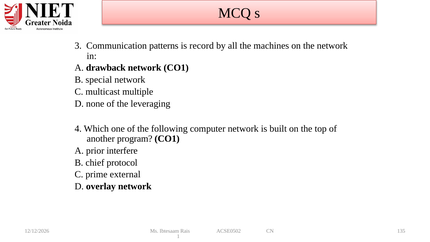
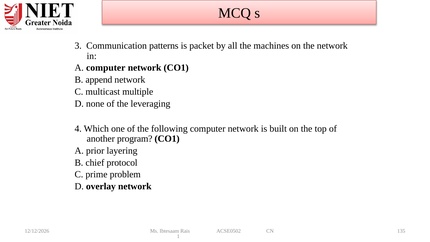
record: record -> packet (202, 46)
A drawback: drawback -> computer (106, 68)
special: special -> append (99, 80)
interfere: interfere -> layering (122, 151)
external: external -> problem (125, 174)
